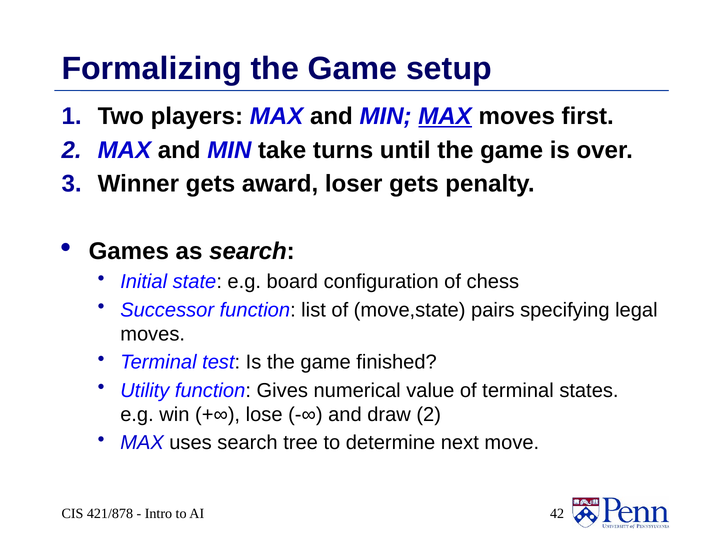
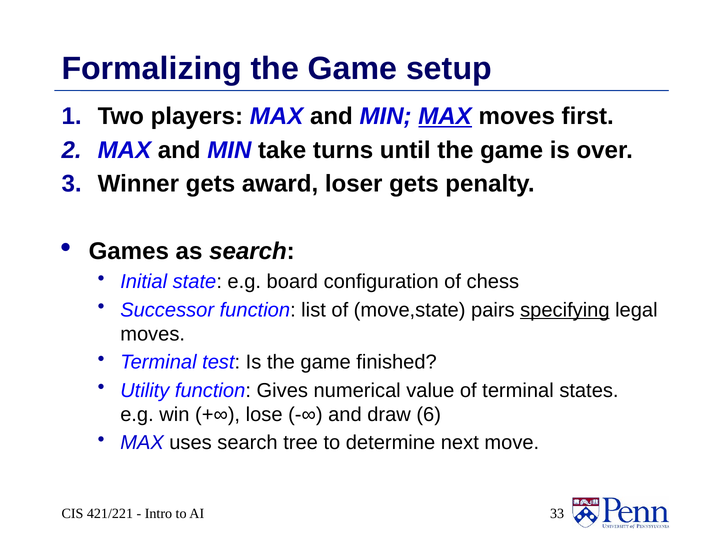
specifying underline: none -> present (565, 309)
draw 2: 2 -> 6 (429, 414)
421/878: 421/878 -> 421/221 (110, 513)
42: 42 -> 33 (557, 513)
